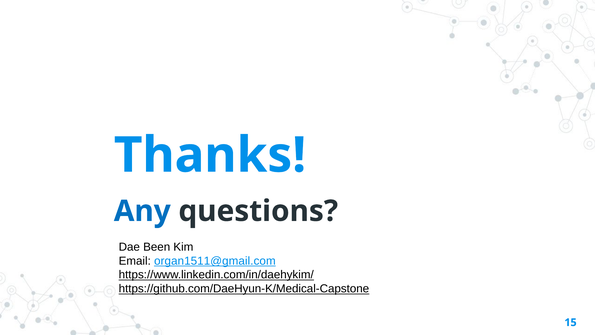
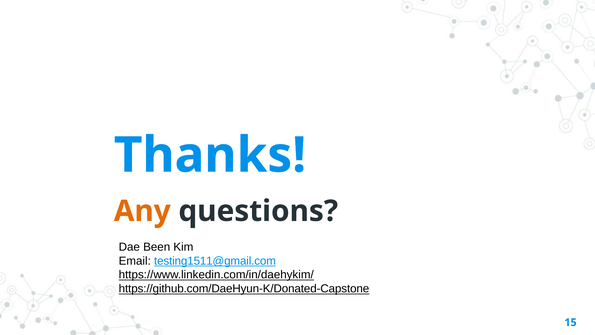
Any colour: blue -> orange (142, 211)
organ1511@gmail.com: organ1511@gmail.com -> testing1511@gmail.com (215, 261)
https://github.com/DaeHyun-K/Medical-Capstone: https://github.com/DaeHyun-K/Medical-Capstone -> https://github.com/DaeHyun-K/Donated-Capstone (244, 288)
